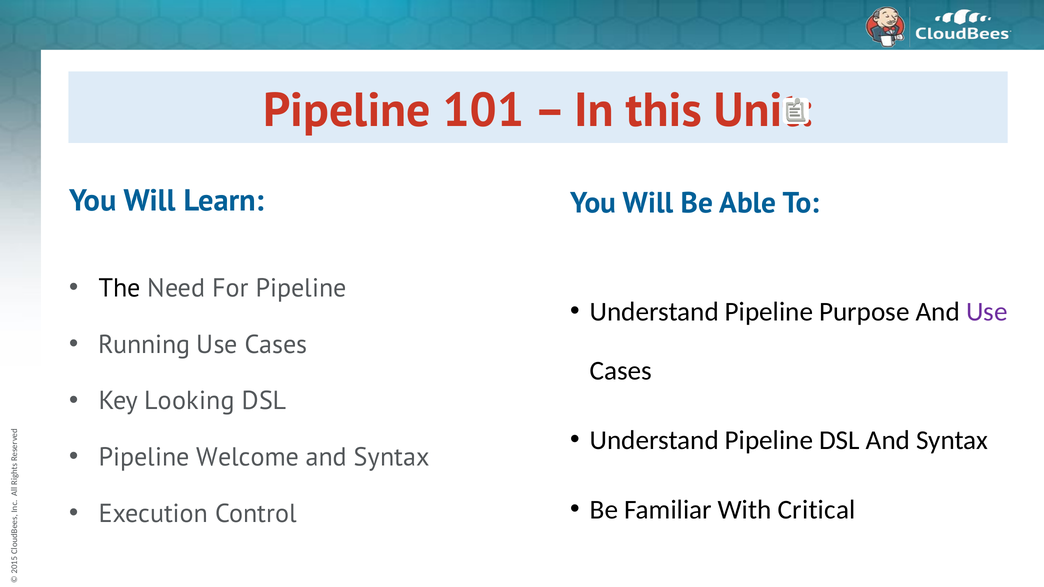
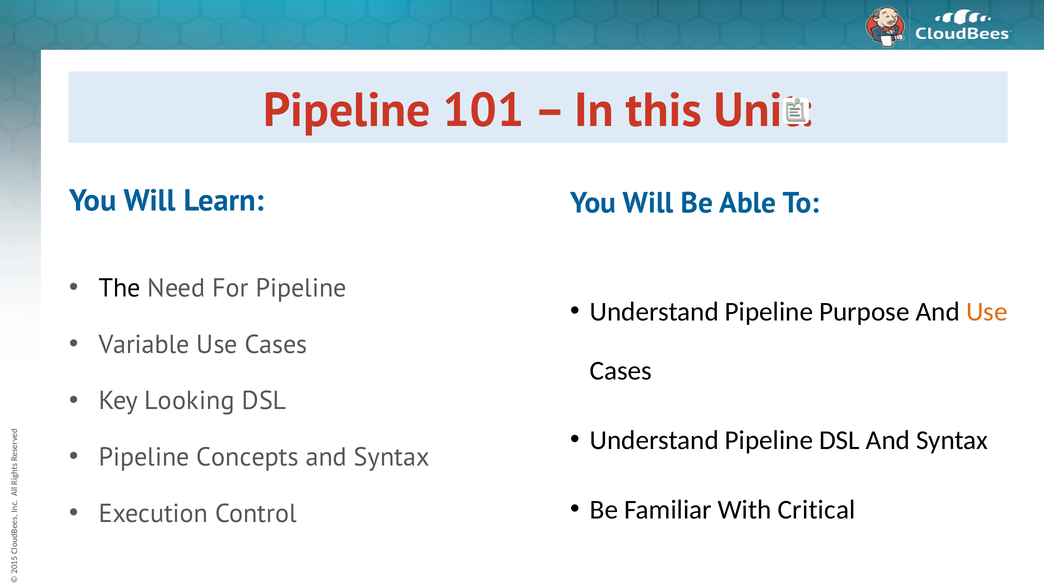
Use colour: purple -> orange (987, 312)
Running: Running -> Variable (144, 345)
Welcome: Welcome -> Concepts (248, 457)
